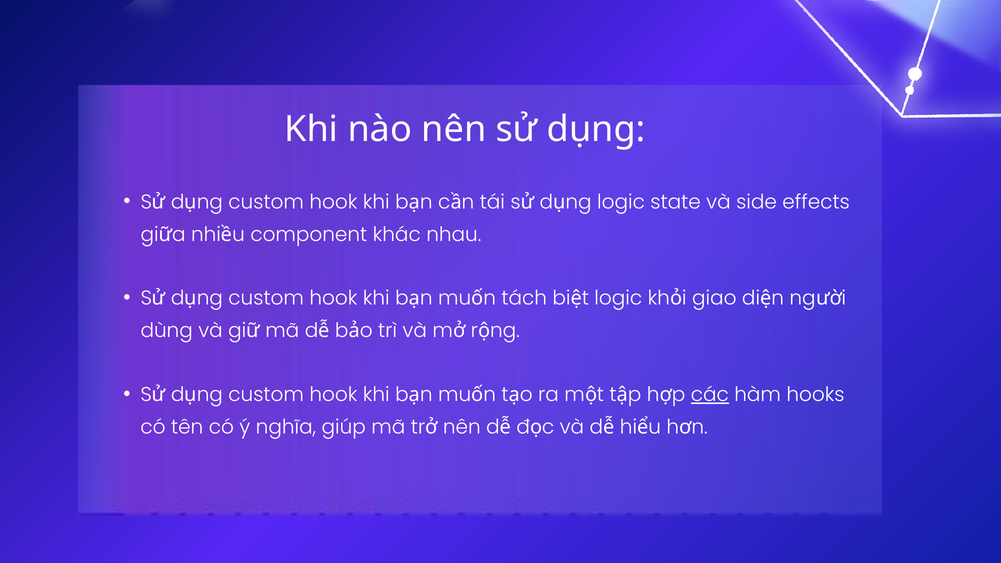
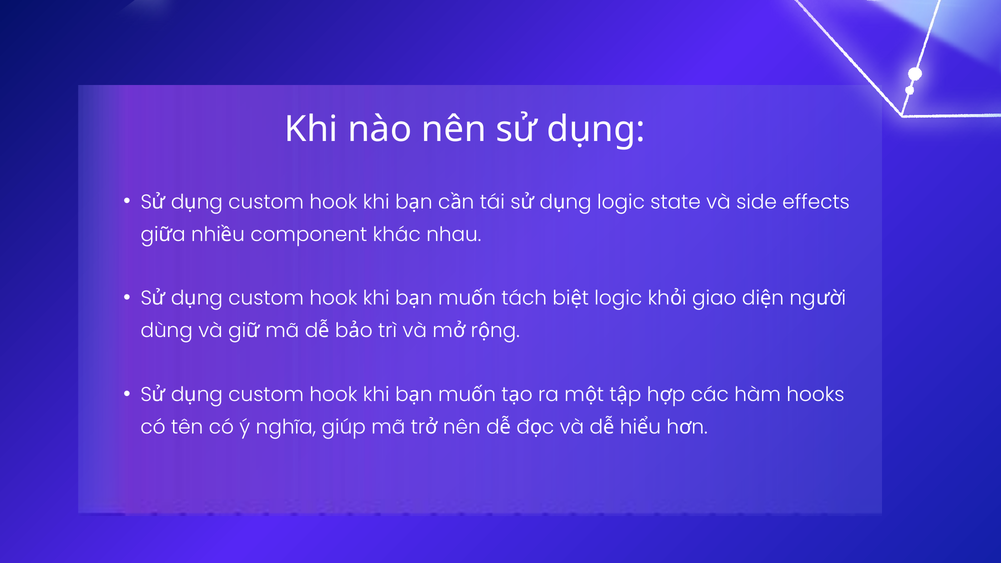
các underline: present -> none (710, 395)
